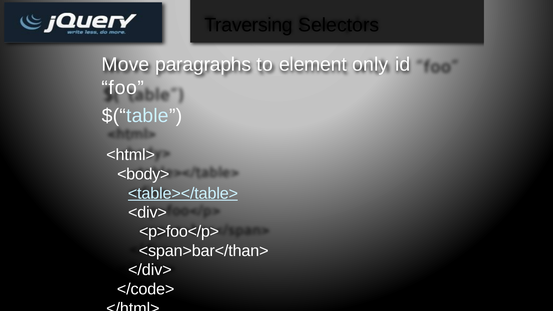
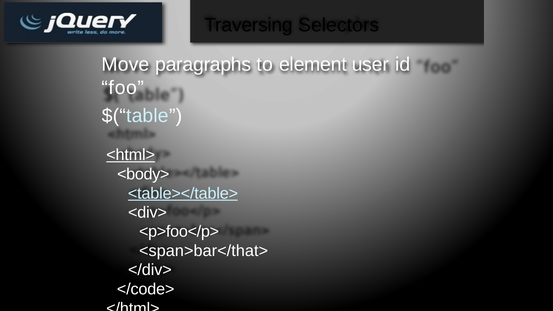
only: only -> user (370, 64)
<html> underline: none -> present (131, 155)
<span>bar</than>: <span>bar</than> -> <span>bar</that> (204, 251)
